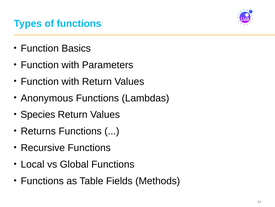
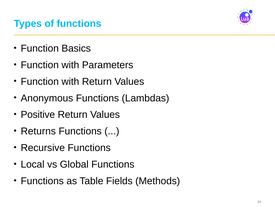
Species: Species -> Positive (38, 114)
